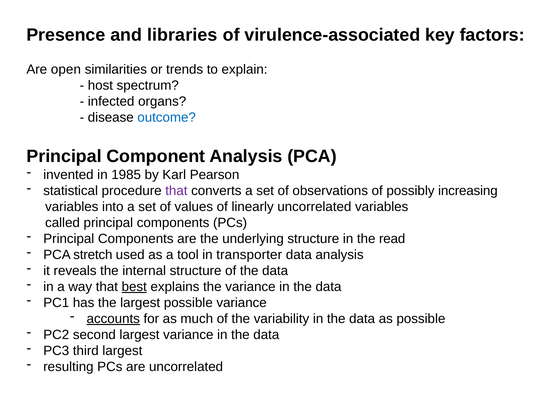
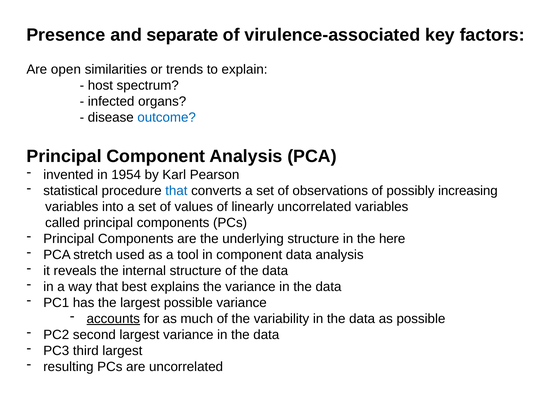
libraries: libraries -> separate (182, 35)
1985: 1985 -> 1954 (126, 175)
that colour: purple -> blue (176, 191)
read: read -> here (392, 239)
in transporter: transporter -> component (249, 255)
best underline: present -> none (134, 287)
